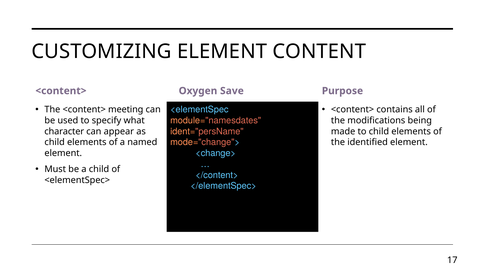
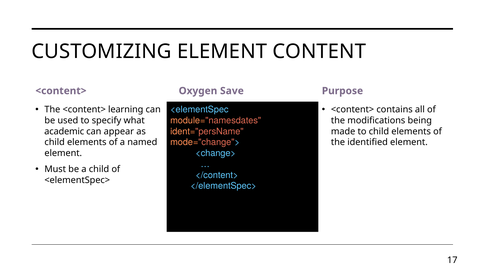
meeting: meeting -> learning (126, 109)
character: character -> academic (64, 131)
